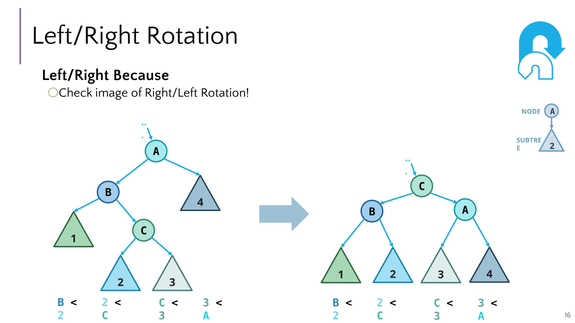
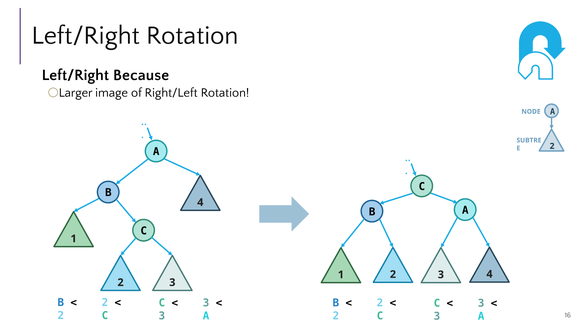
Check: Check -> Larger (76, 93)
